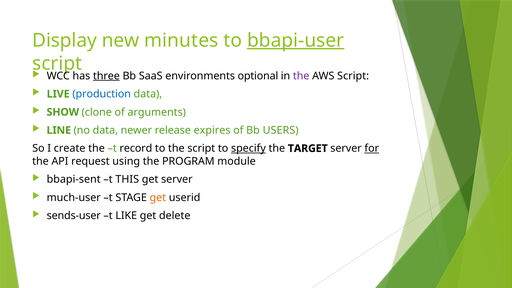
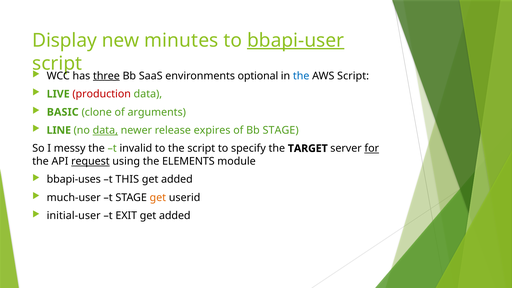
the colour: purple -> blue (301, 76)
production colour: blue -> red (102, 94)
SHOW: SHOW -> BASIC (63, 112)
data underline: none -> present (105, 130)
Bb USERS: USERS -> STAGE (281, 130)
create: create -> messy (70, 148)
record: record -> invalid (136, 148)
specify underline: present -> none (248, 148)
request underline: none -> present (90, 161)
PROGRAM: PROGRAM -> ELEMENTS (188, 161)
bbapi-sent: bbapi-sent -> bbapi-uses (74, 179)
server: server -> added (177, 179)
sends-user: sends-user -> initial-user (74, 216)
LIKE: LIKE -> EXIT (126, 216)
delete: delete -> added (175, 216)
